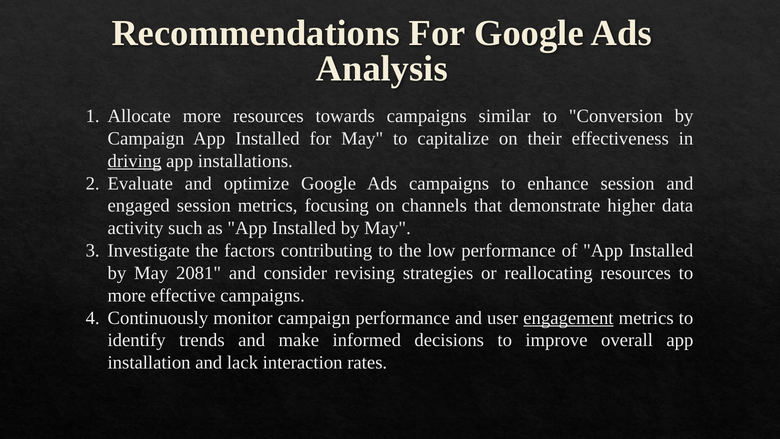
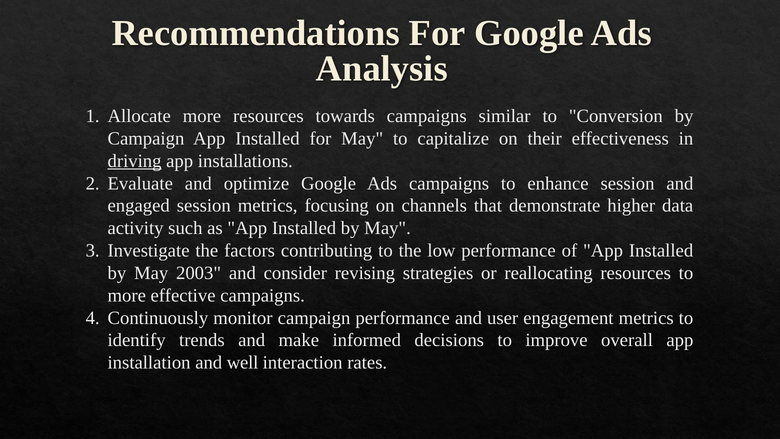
2081: 2081 -> 2003 (199, 273)
engagement underline: present -> none (568, 318)
lack: lack -> well (243, 363)
